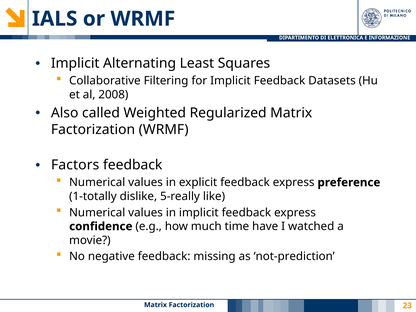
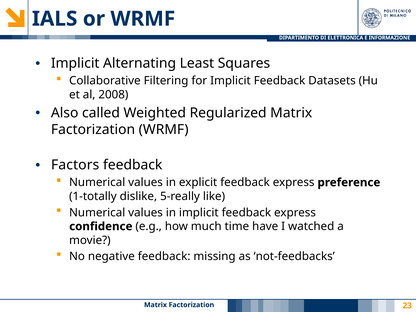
not-prediction: not-prediction -> not-feedbacks (294, 256)
